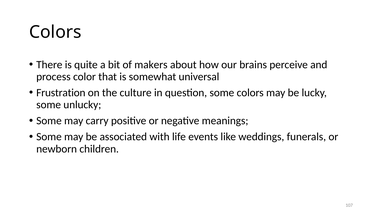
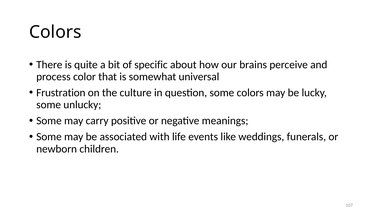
makers: makers -> specific (151, 65)
